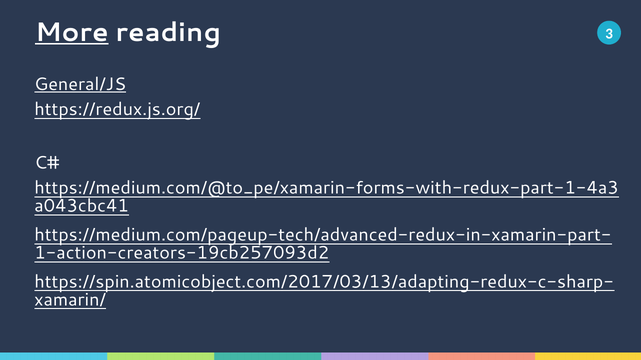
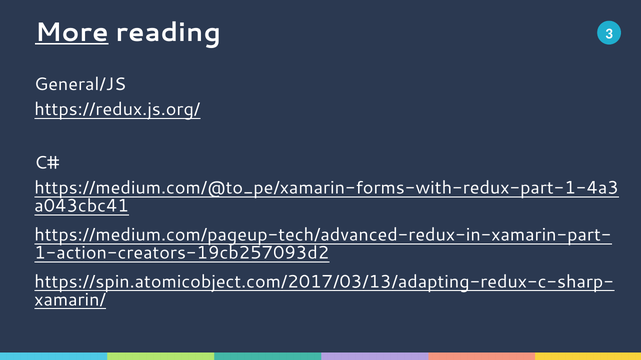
General/JS underline: present -> none (80, 84)
